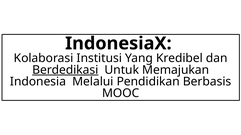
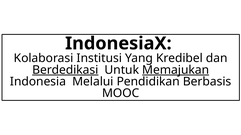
Memajukan underline: none -> present (176, 70)
